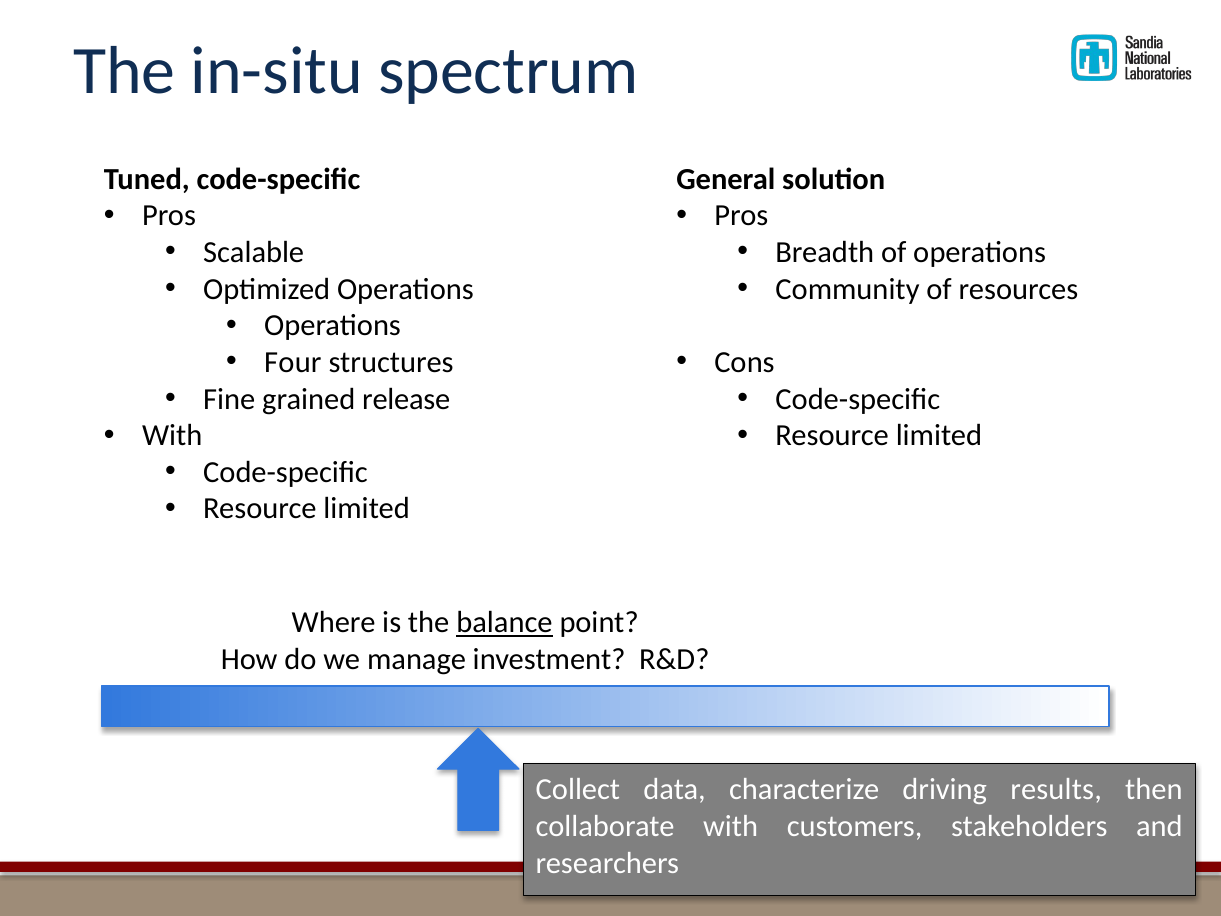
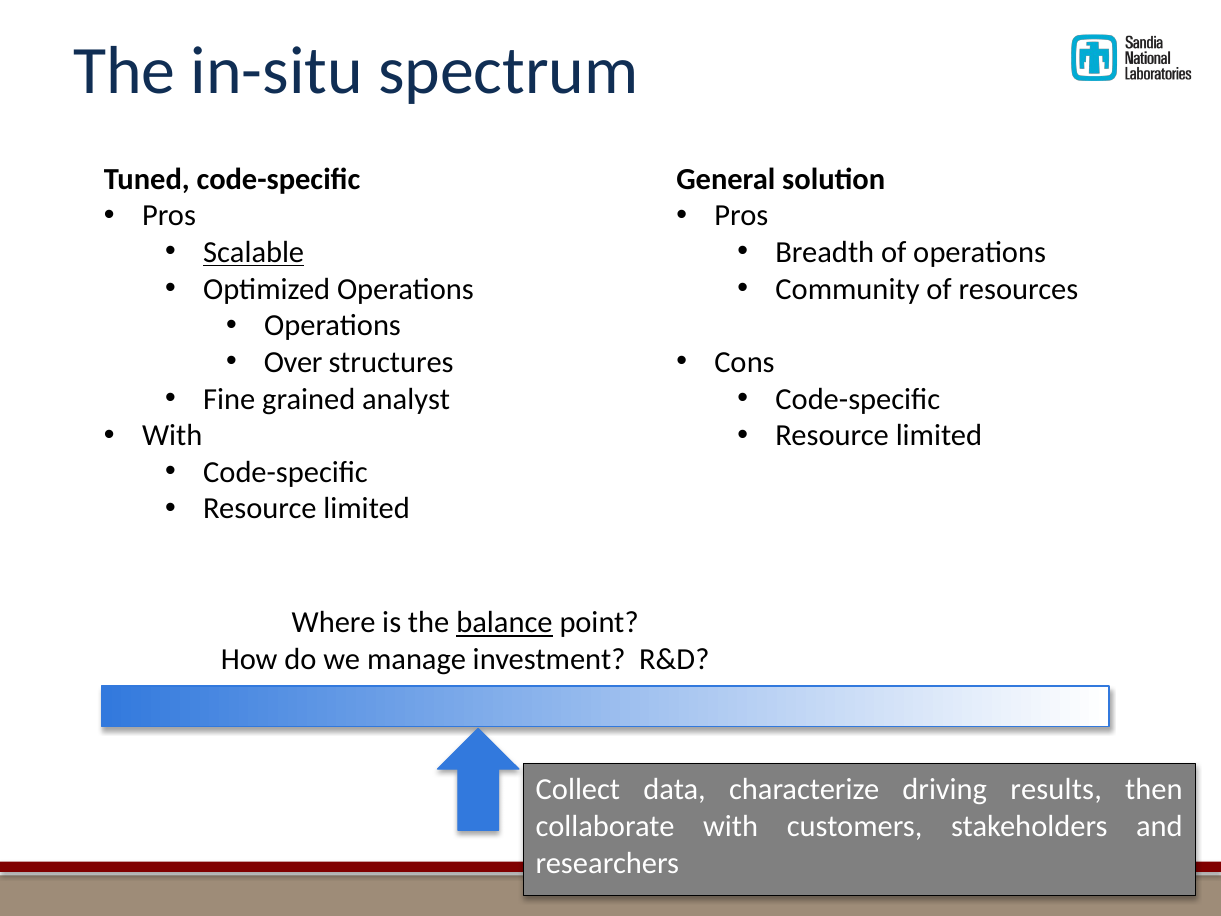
Scalable underline: none -> present (254, 252)
Four: Four -> Over (293, 362)
release: release -> analyst (406, 399)
